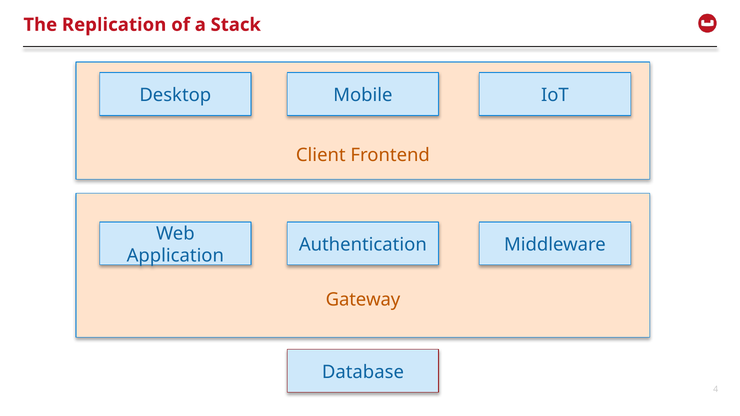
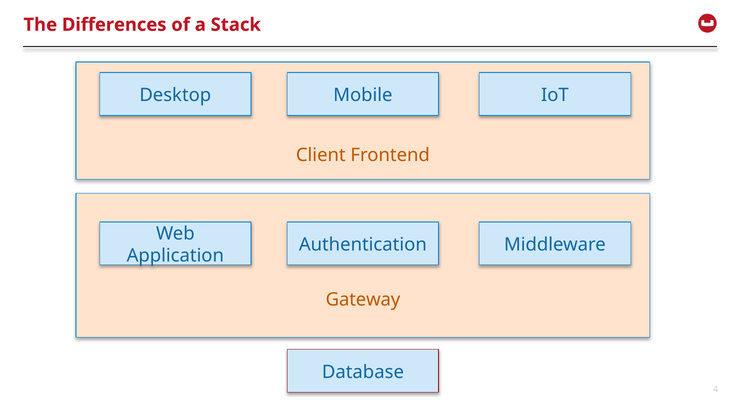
Replication: Replication -> Differences (114, 25)
